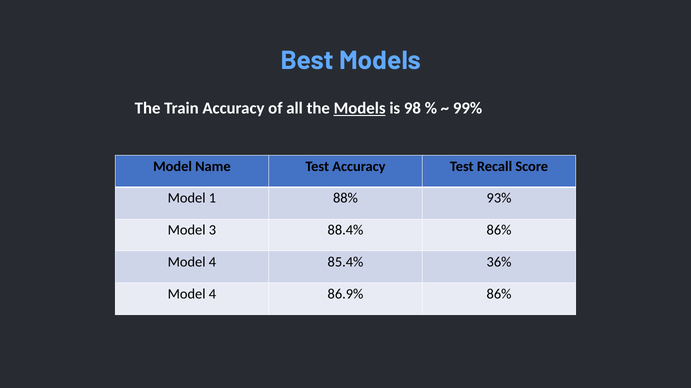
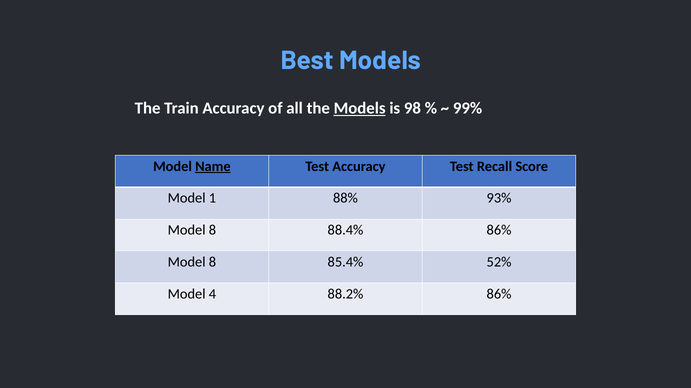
Name underline: none -> present (213, 167)
3: 3 -> 8 (212, 231)
4: 4 -> 8 (212, 262)
36%: 36% -> 52% (499, 262)
86.9%: 86.9% -> 88.2% (345, 294)
